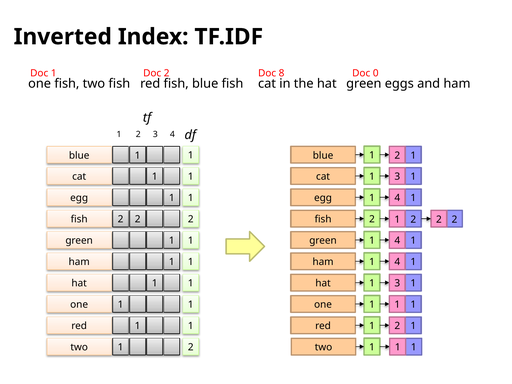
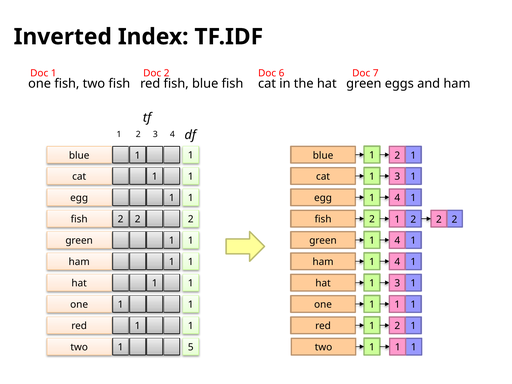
8: 8 -> 6 (282, 73)
0: 0 -> 7 (376, 73)
2: 2 -> 5 (191, 347)
